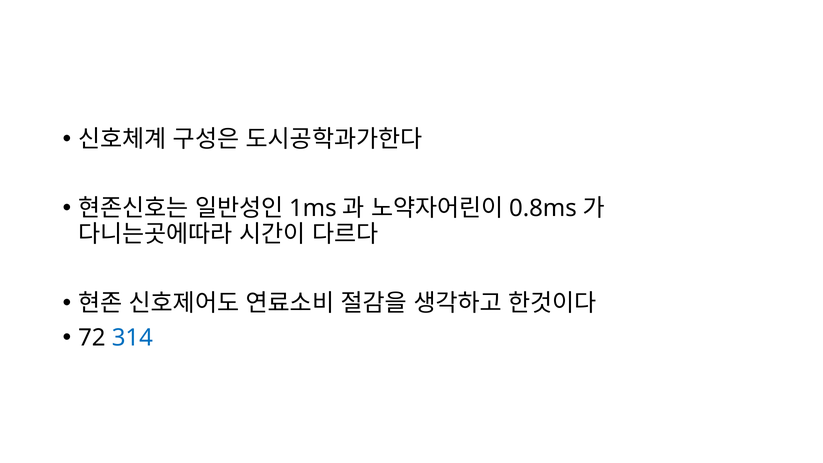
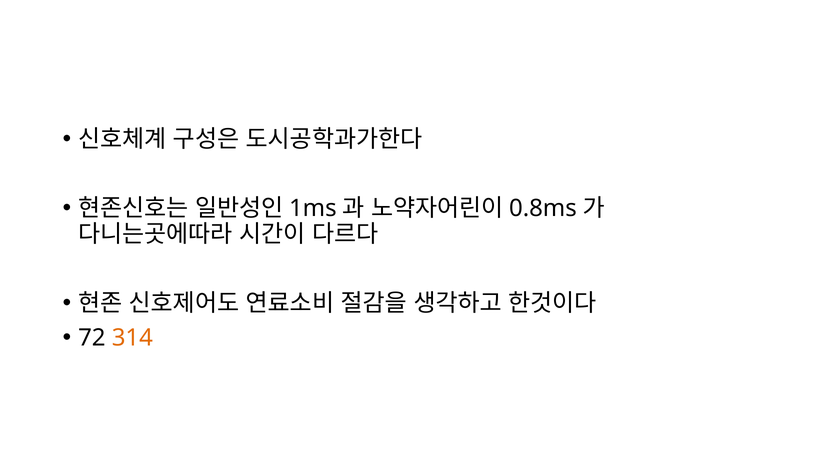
314 colour: blue -> orange (132, 338)
